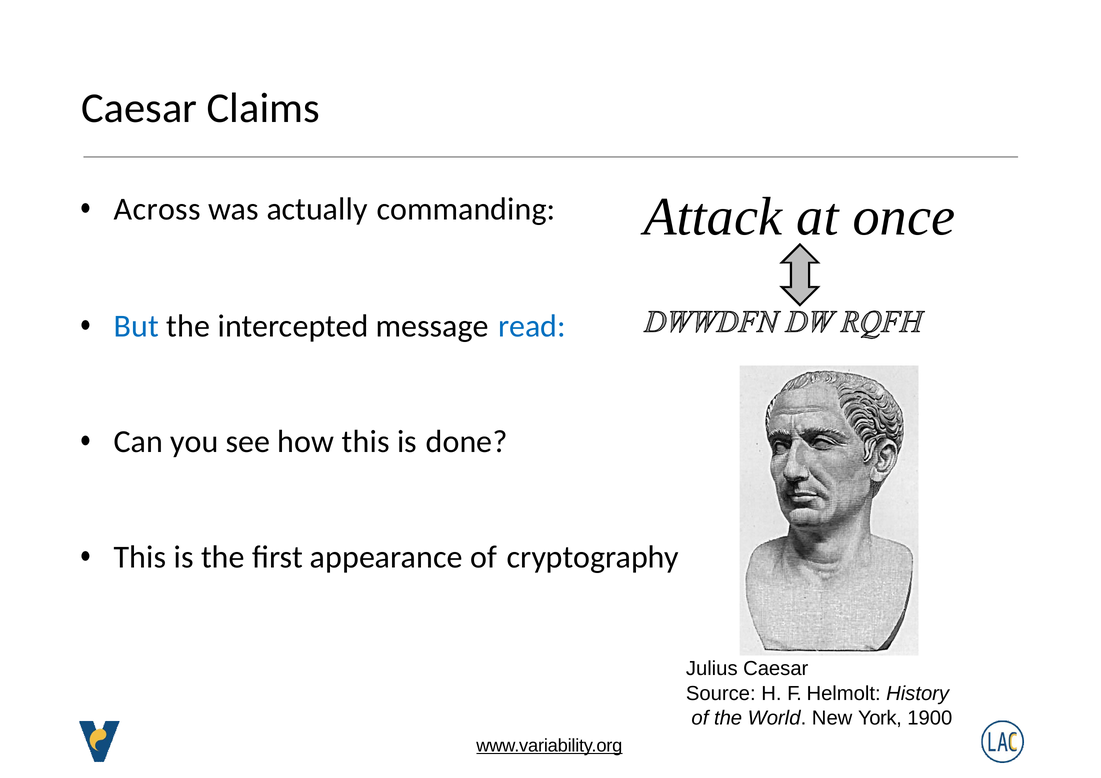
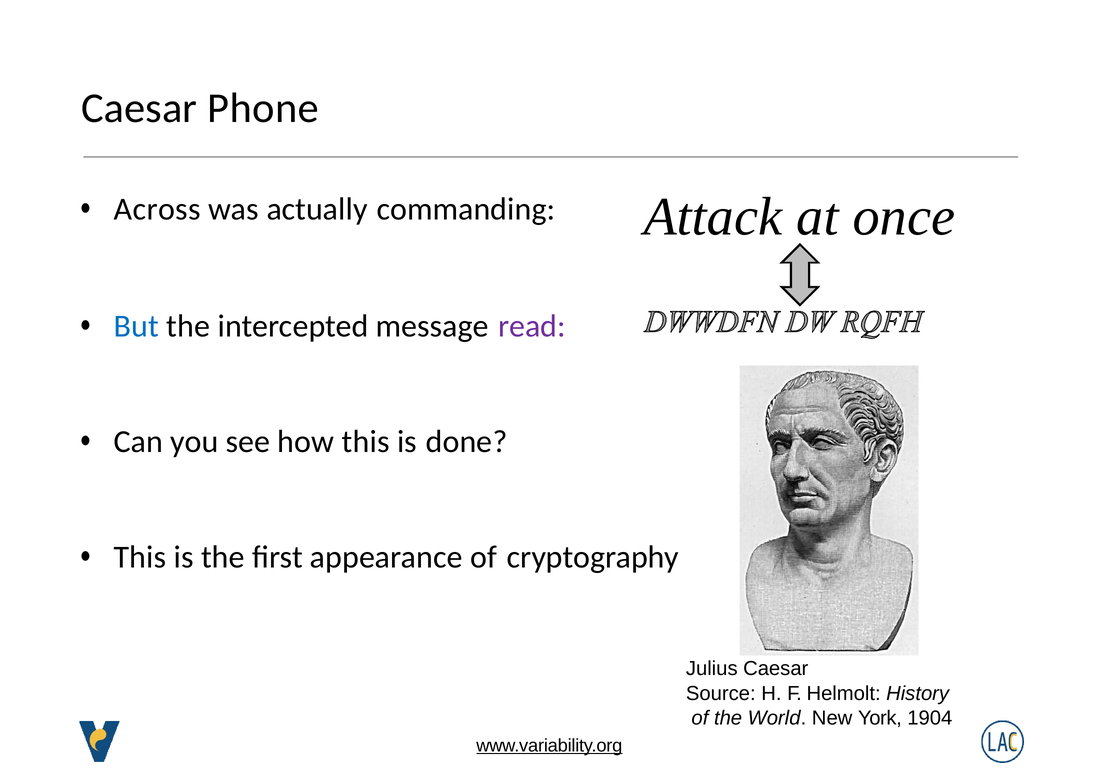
Claims: Claims -> Phone (263, 108)
read colour: blue -> purple (532, 326)
1900: 1900 -> 1904 (930, 718)
